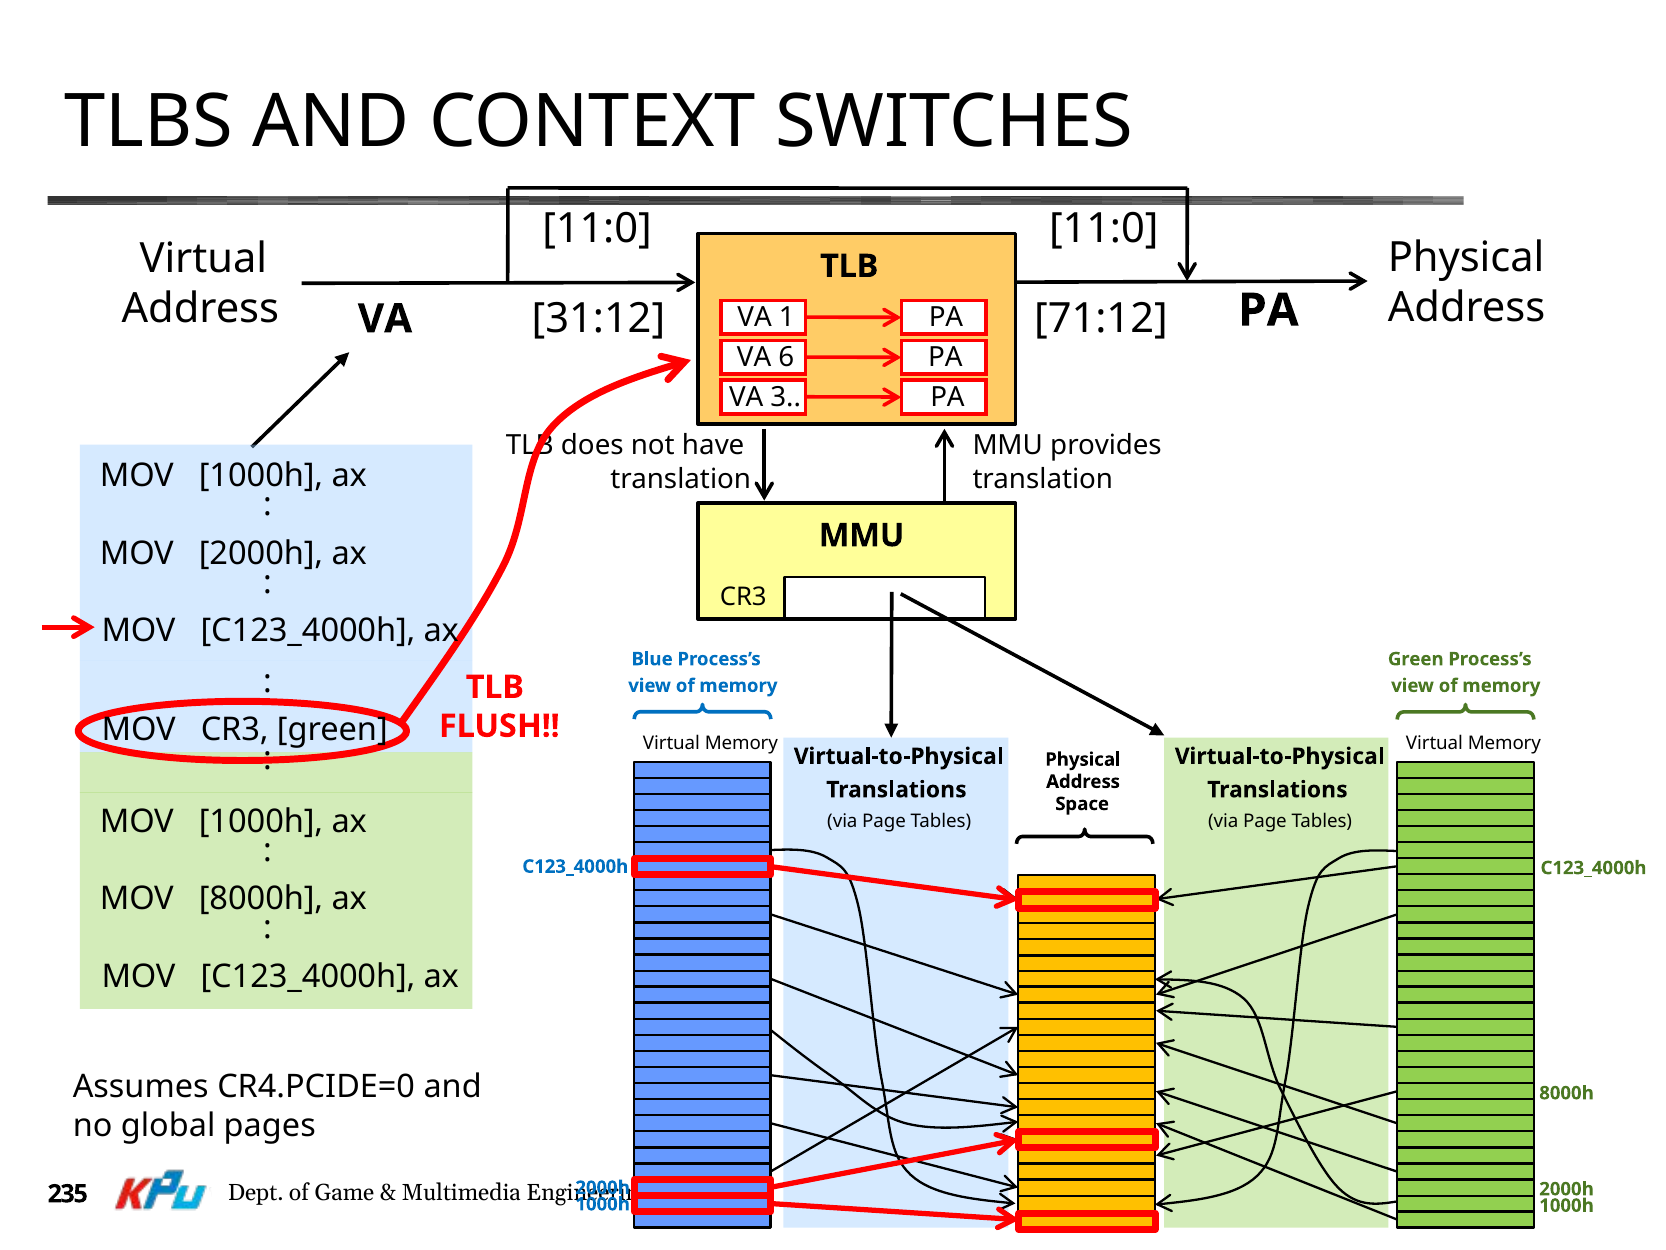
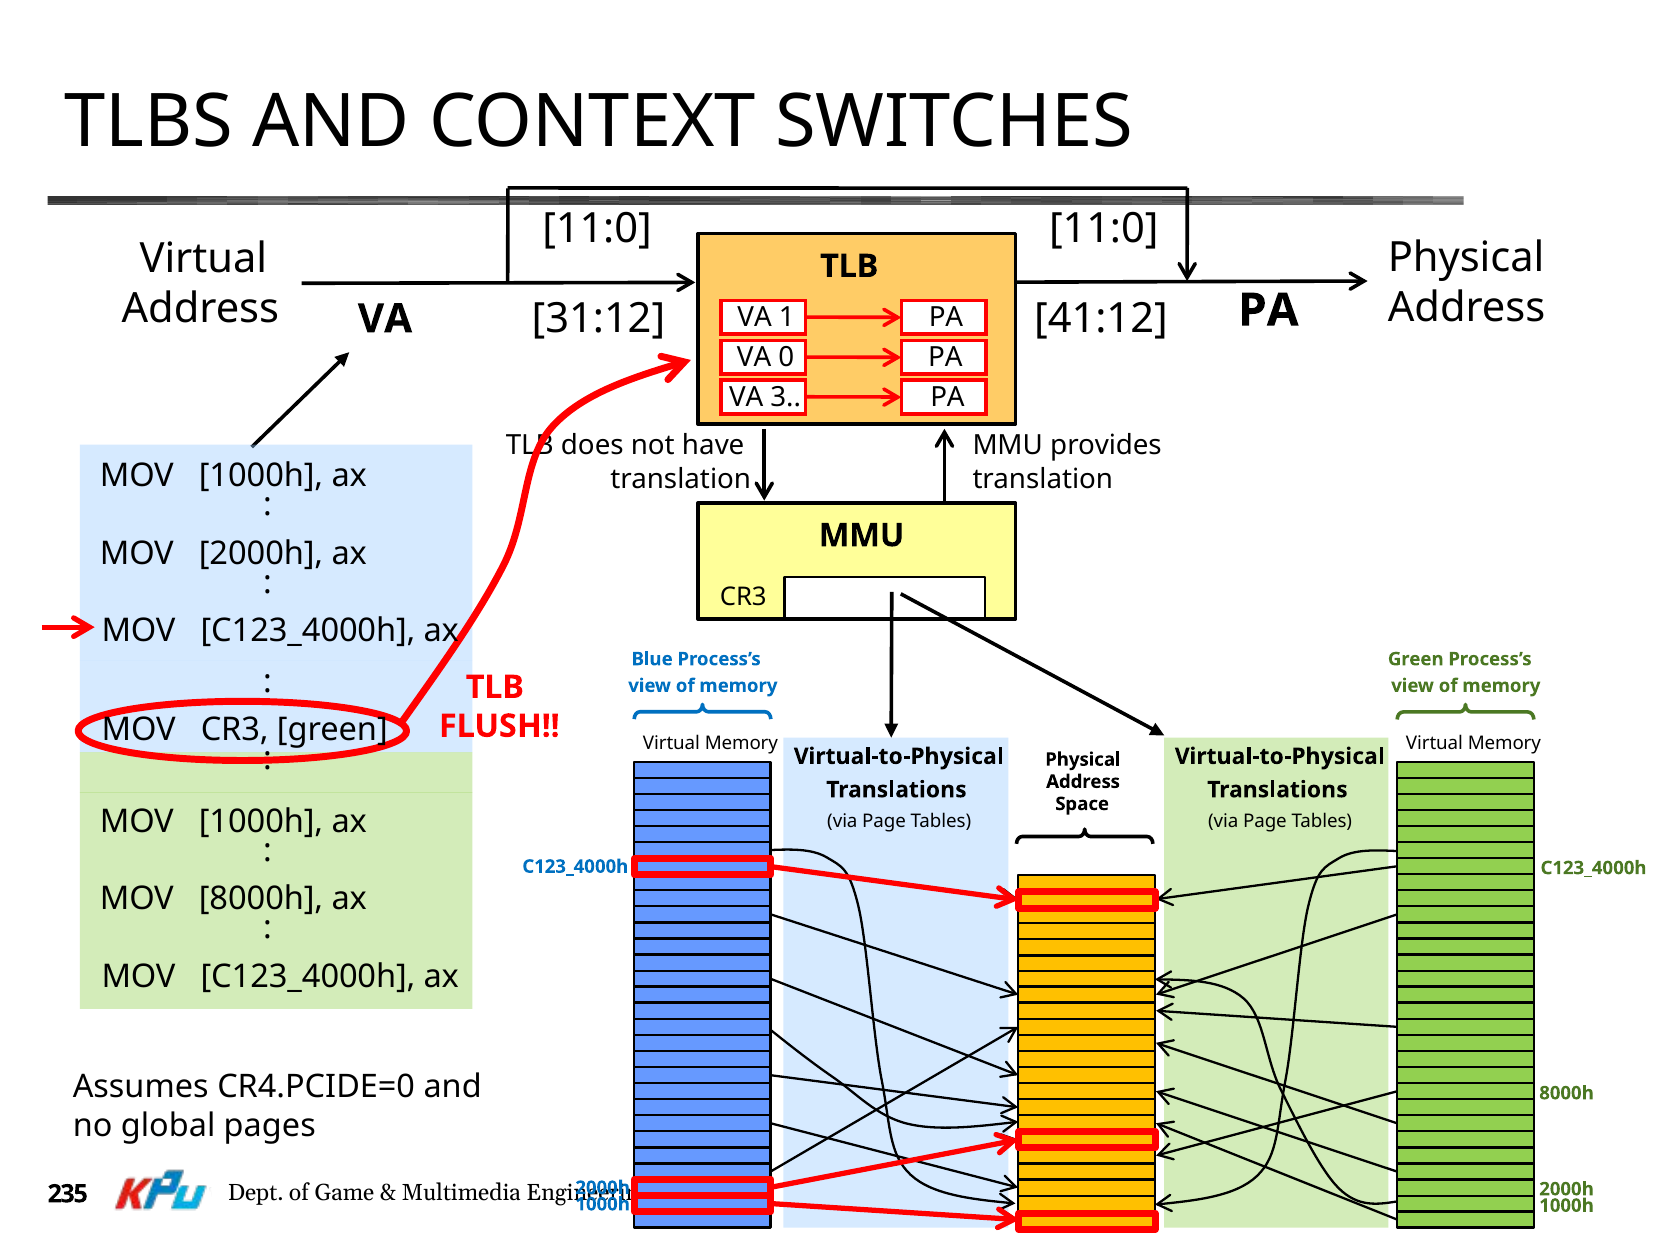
71:12: 71:12 -> 41:12 (1101, 319)
6: 6 -> 0 (786, 357)
